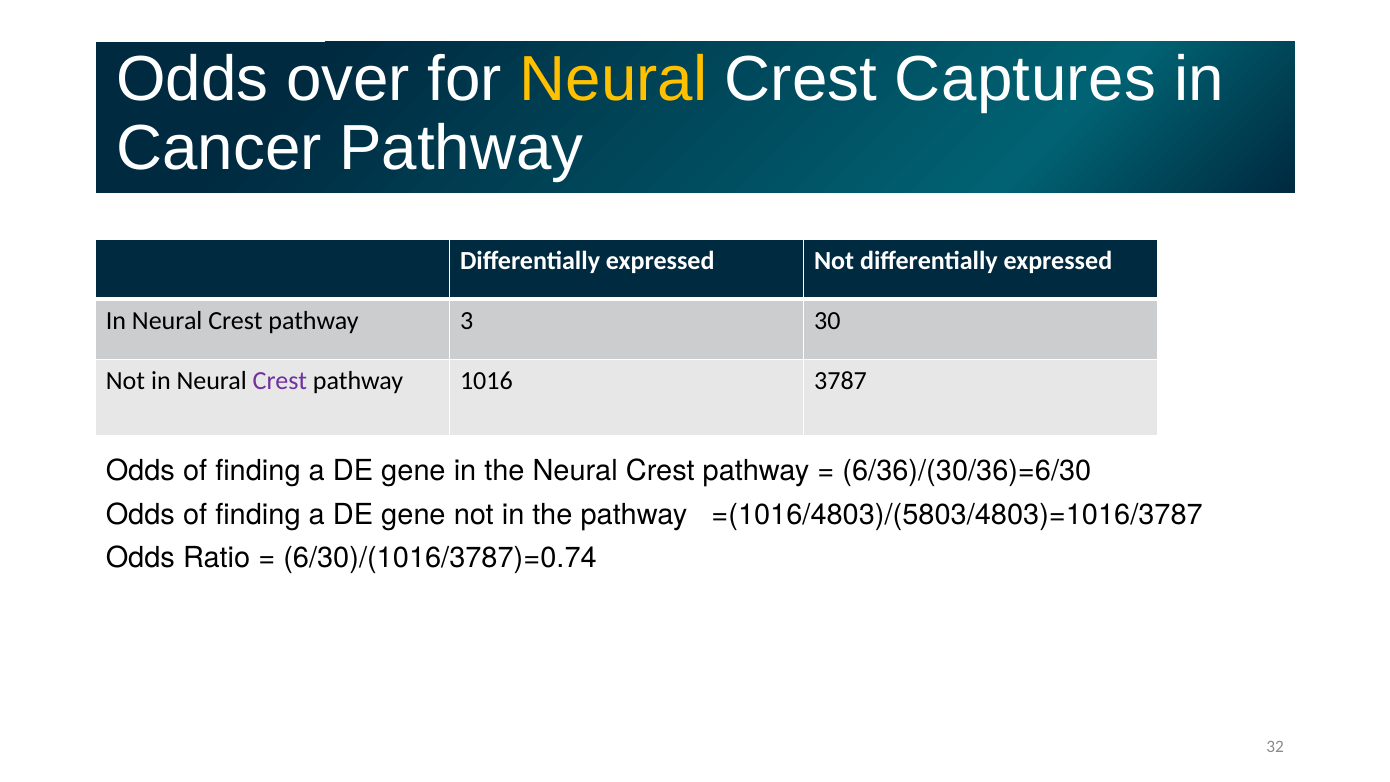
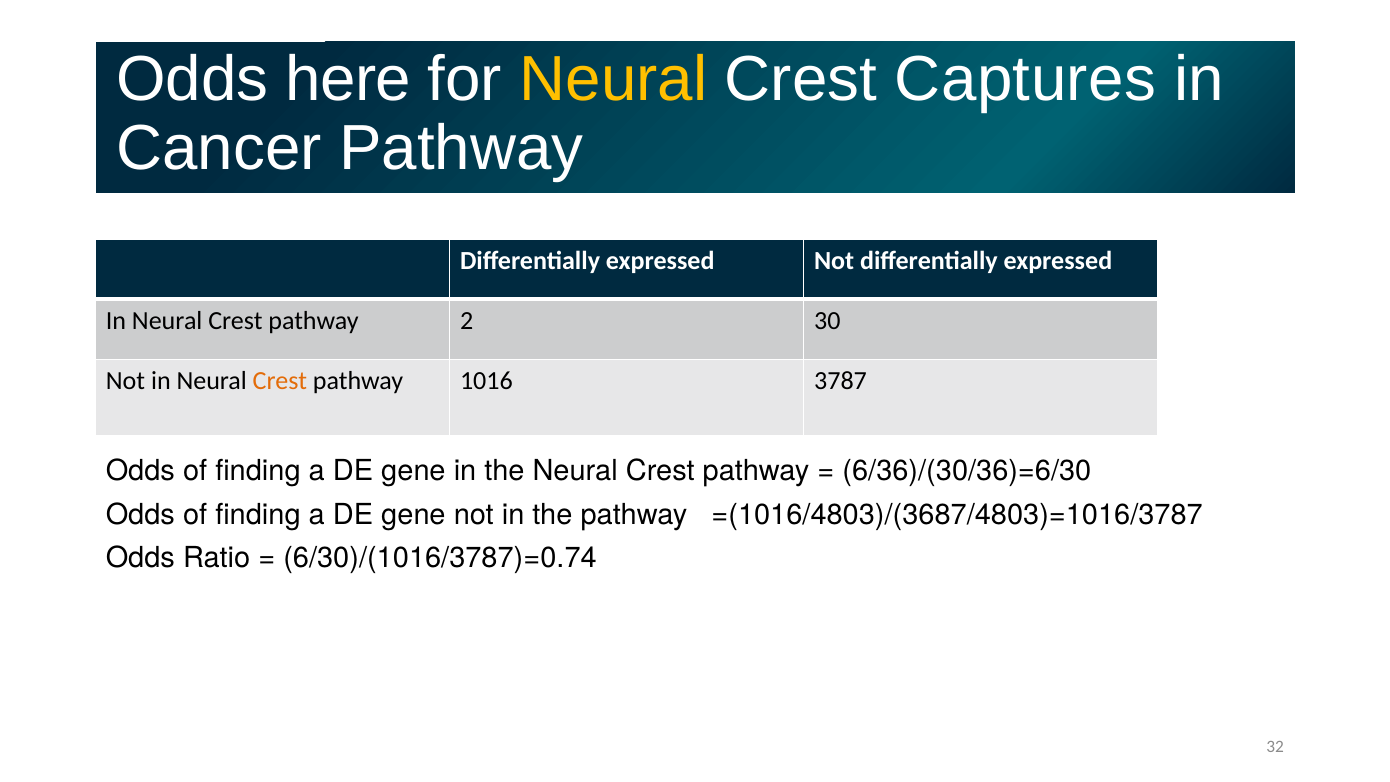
over: over -> here (348, 80)
3: 3 -> 2 (467, 321)
Crest colour: purple -> orange (280, 381)
=(1016/4803)/(5803/4803)=1016/3787: =(1016/4803)/(5803/4803)=1016/3787 -> =(1016/4803)/(3687/4803)=1016/3787 (957, 515)
